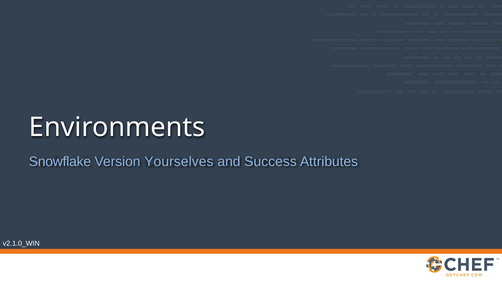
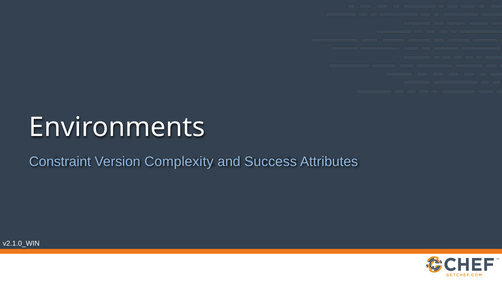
Snowflake: Snowflake -> Constraint (60, 162)
Yourselves: Yourselves -> Complexity (179, 162)
